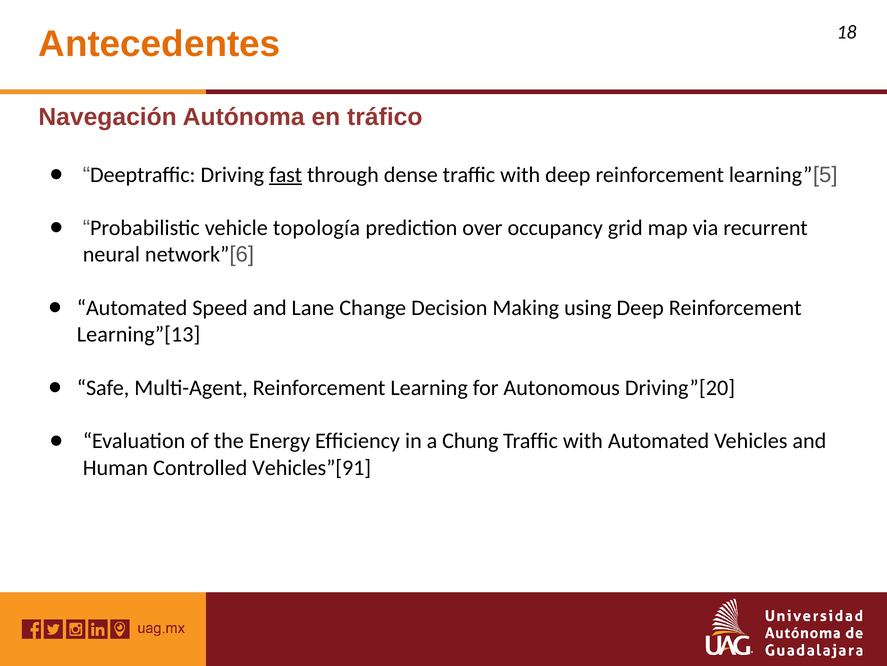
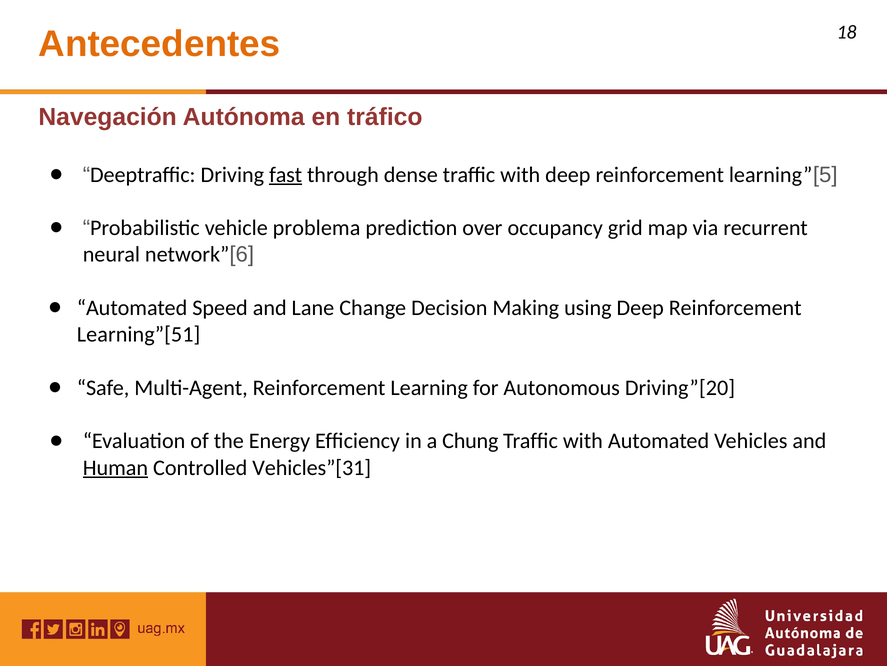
topología: topología -> problema (317, 228)
Learning”[13: Learning”[13 -> Learning”[51 (139, 334)
Human underline: none -> present (115, 467)
Vehicles”[91: Vehicles”[91 -> Vehicles”[31 (312, 467)
